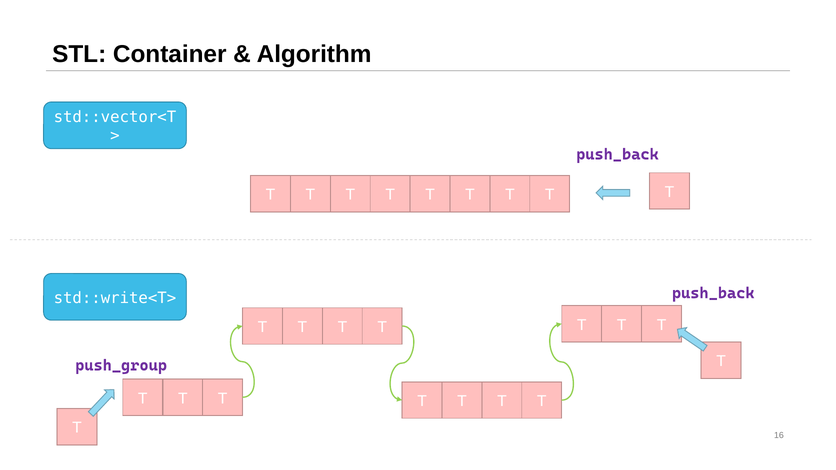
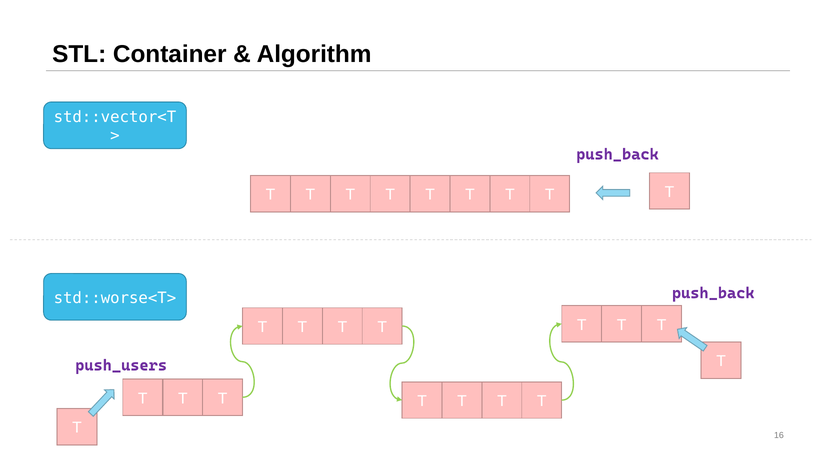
std::write<T>: std::write<T> -> std::worse<T> (115, 298)
push_group: push_group -> push_users (121, 365)
